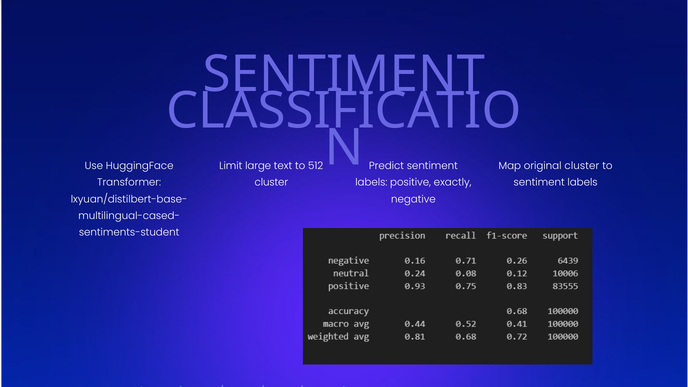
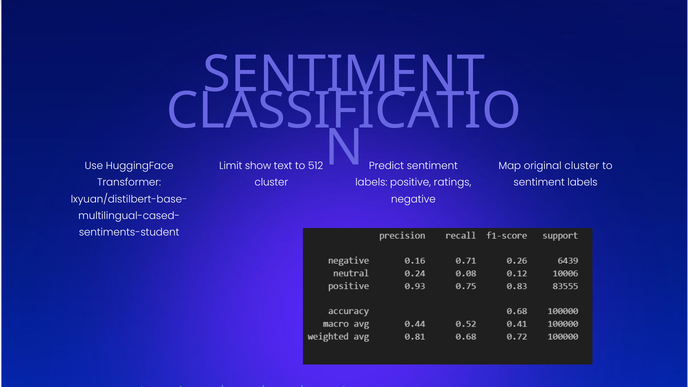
large: large -> show (258, 166)
exactly: exactly -> ratings (453, 182)
